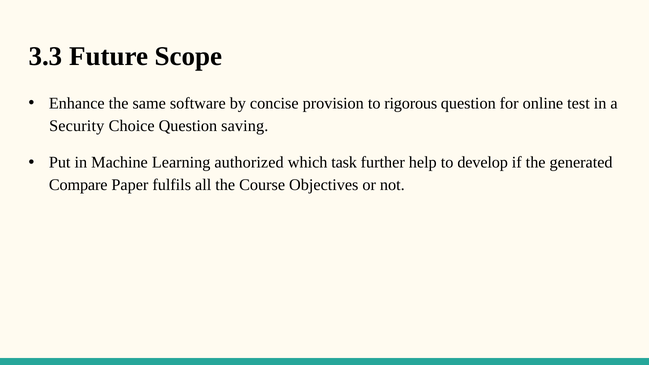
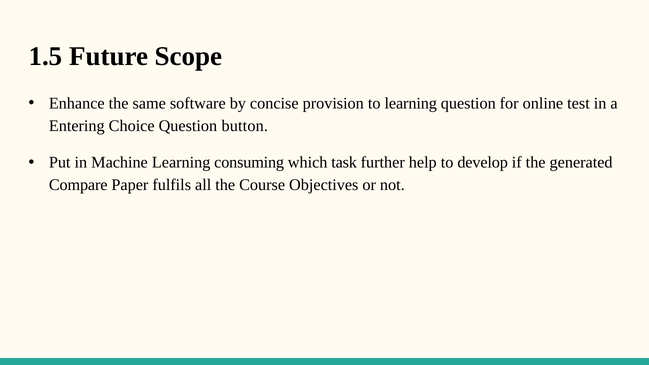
3.3: 3.3 -> 1.5 (46, 56)
to rigorous: rigorous -> learning (411, 103)
Security: Security -> Entering (77, 126)
saving: saving -> button (245, 126)
authorized: authorized -> consuming (249, 163)
